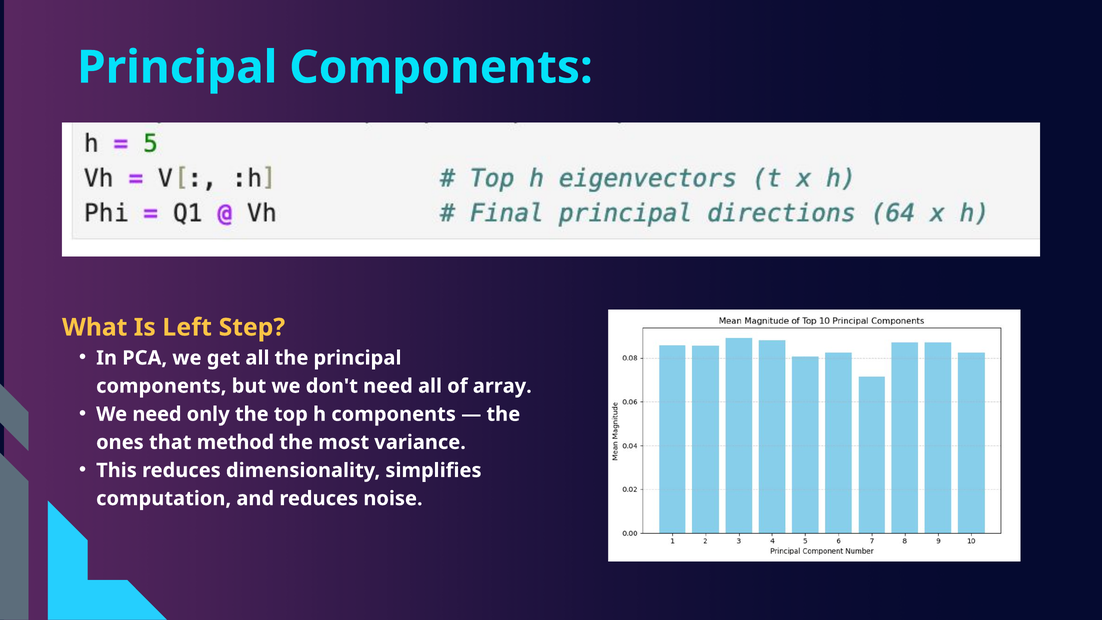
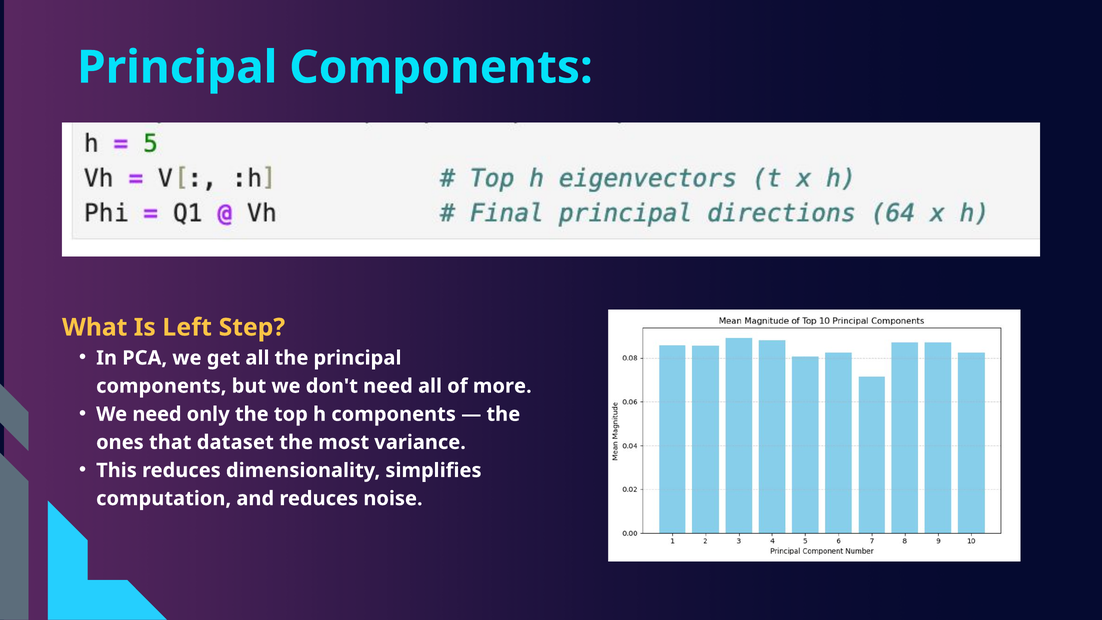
array: array -> more (502, 386)
method: method -> dataset (235, 442)
